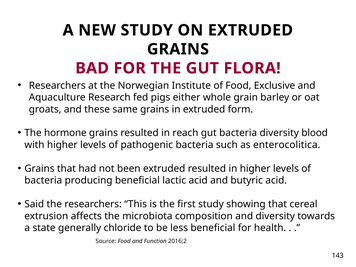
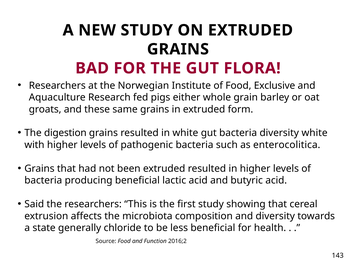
hormone: hormone -> digestion (65, 133)
in reach: reach -> white (185, 133)
diversity blood: blood -> white (315, 133)
